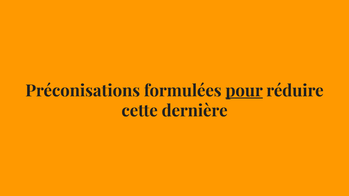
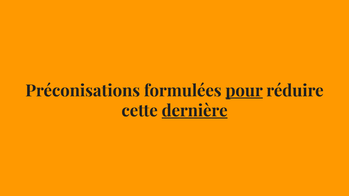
dernière underline: none -> present (195, 111)
